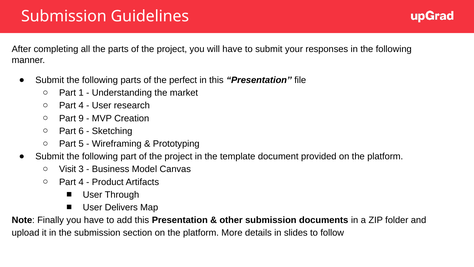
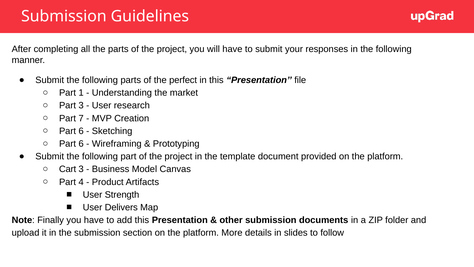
4: 4 -> 3 (81, 105)
9: 9 -> 7 (81, 118)
5: 5 -> 6 (81, 144)
Visit: Visit -> Cart (68, 169)
Through: Through -> Strength (122, 194)
